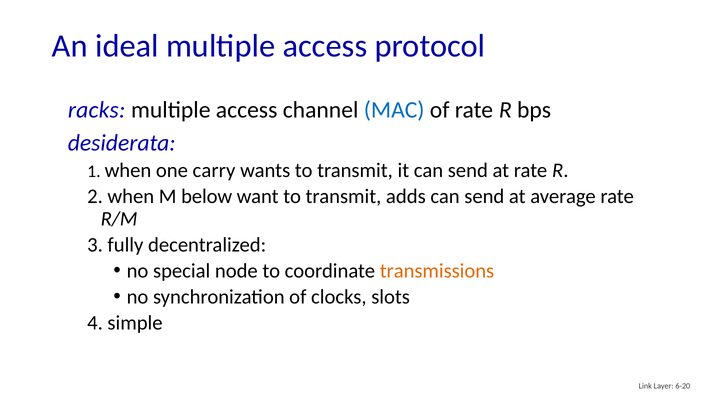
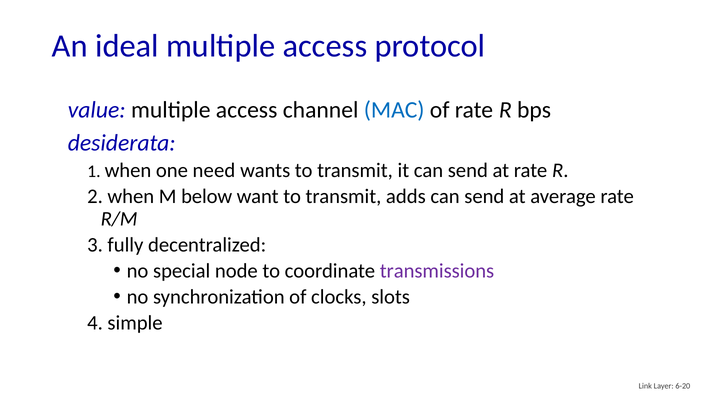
racks: racks -> value (97, 110)
carry: carry -> need (214, 170)
transmissions colour: orange -> purple (437, 271)
